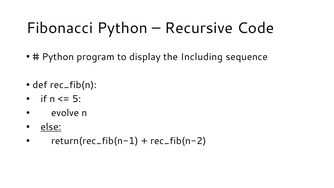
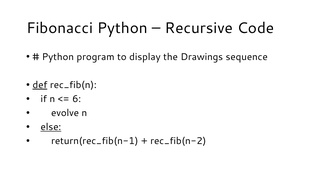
Including: Including -> Drawings (202, 57)
def underline: none -> present (40, 85)
5: 5 -> 6 (77, 99)
